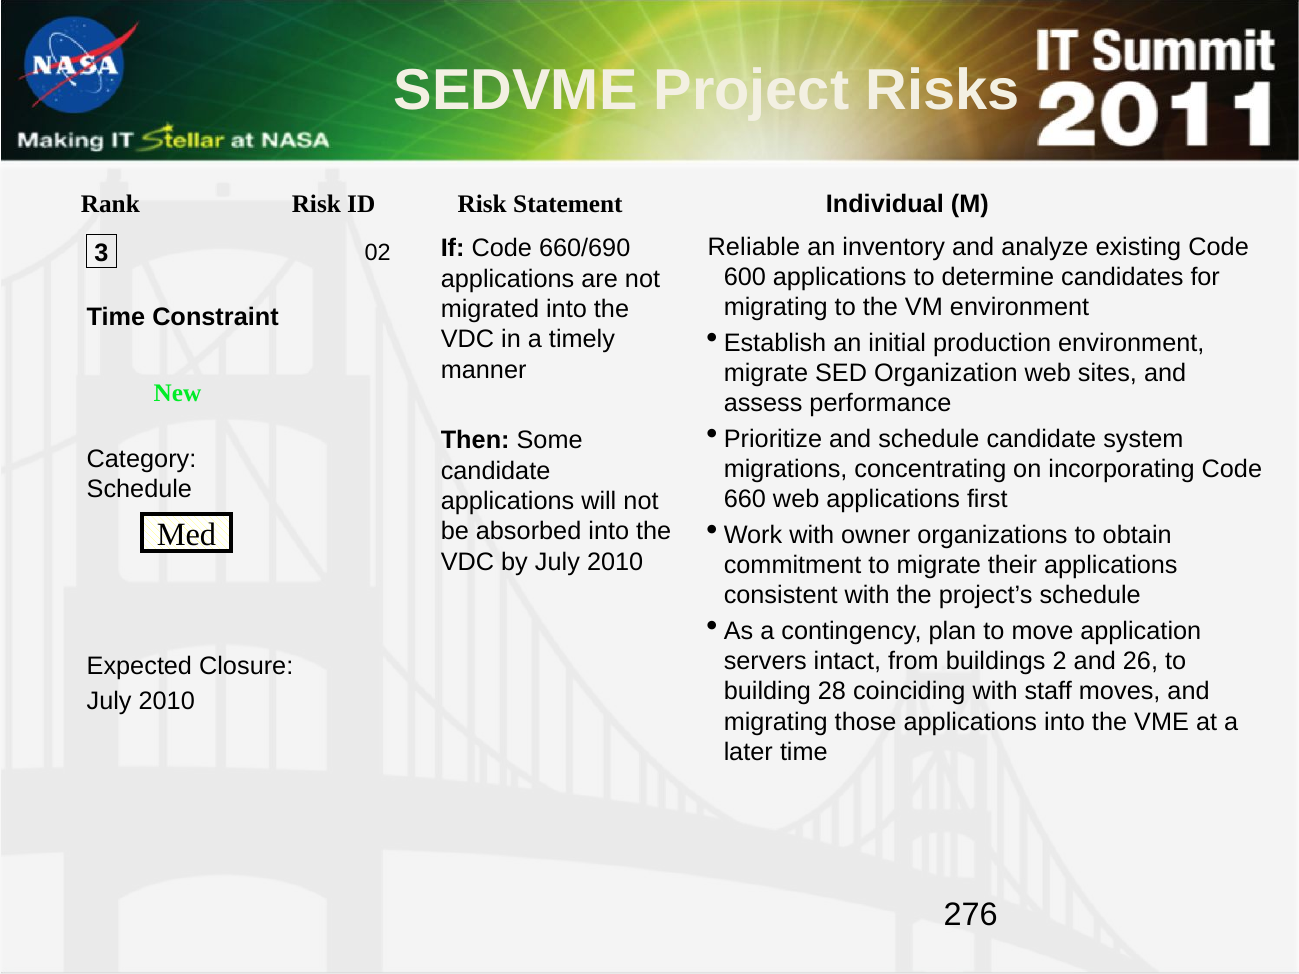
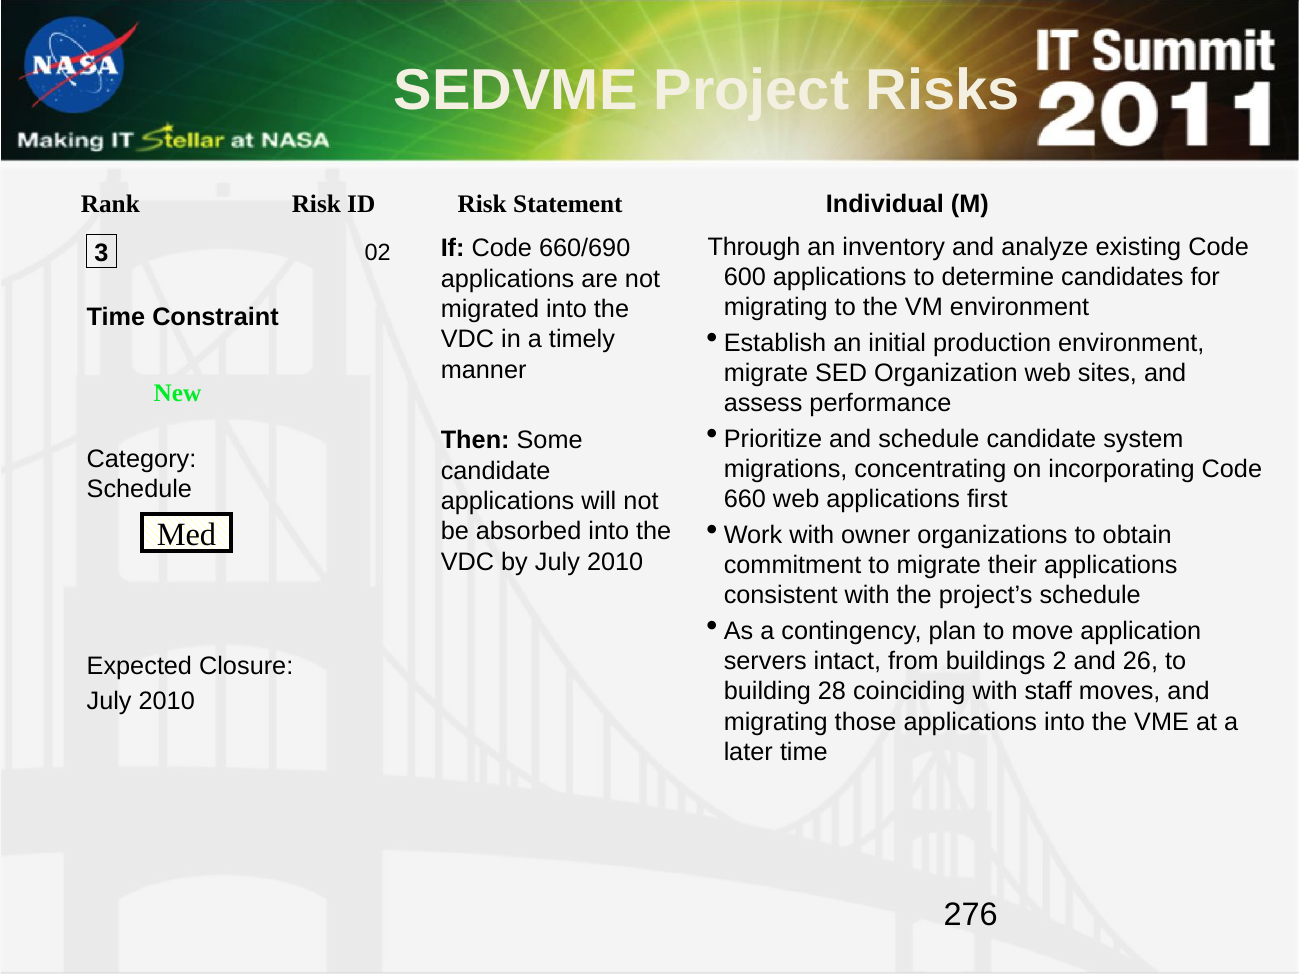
Reliable: Reliable -> Through (754, 247)
